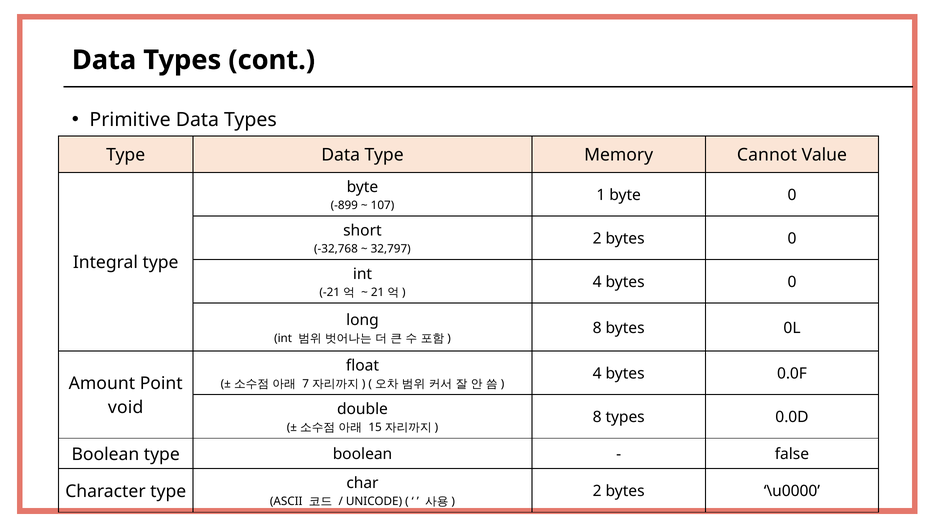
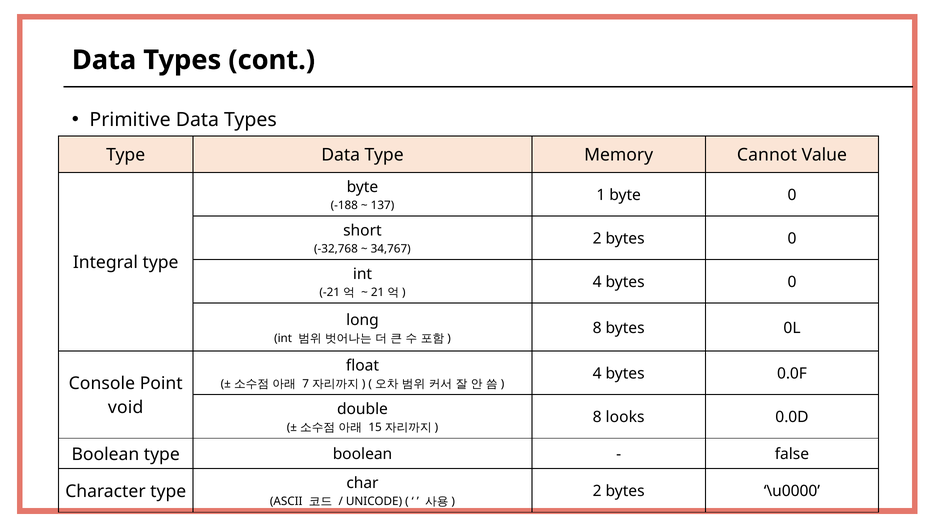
-899: -899 -> -188 (344, 206)
107: 107 -> 137 (383, 206)
32,797: 32,797 -> 34,767 (391, 249)
Amount: Amount -> Console (102, 384)
8 types: types -> looks (625, 418)
